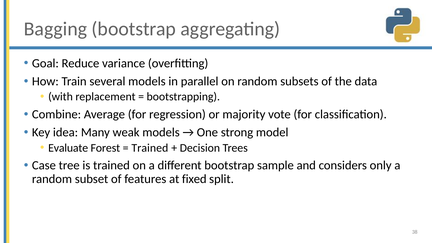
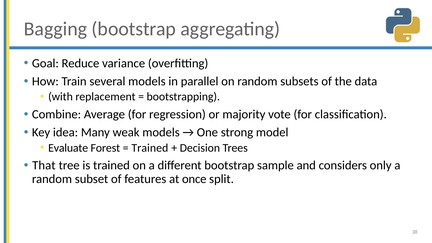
Case: Case -> That (44, 165)
fixed: fixed -> once (194, 179)
